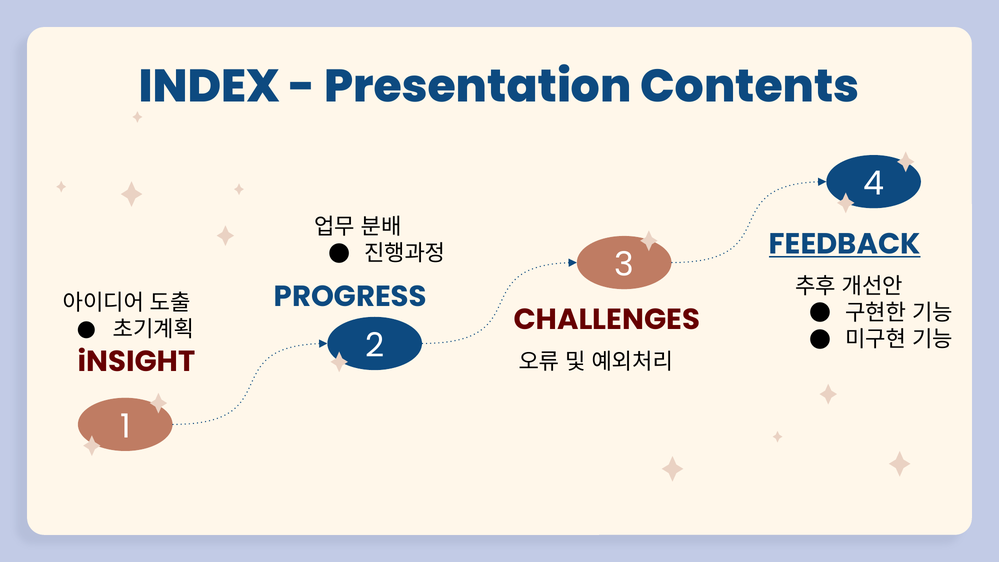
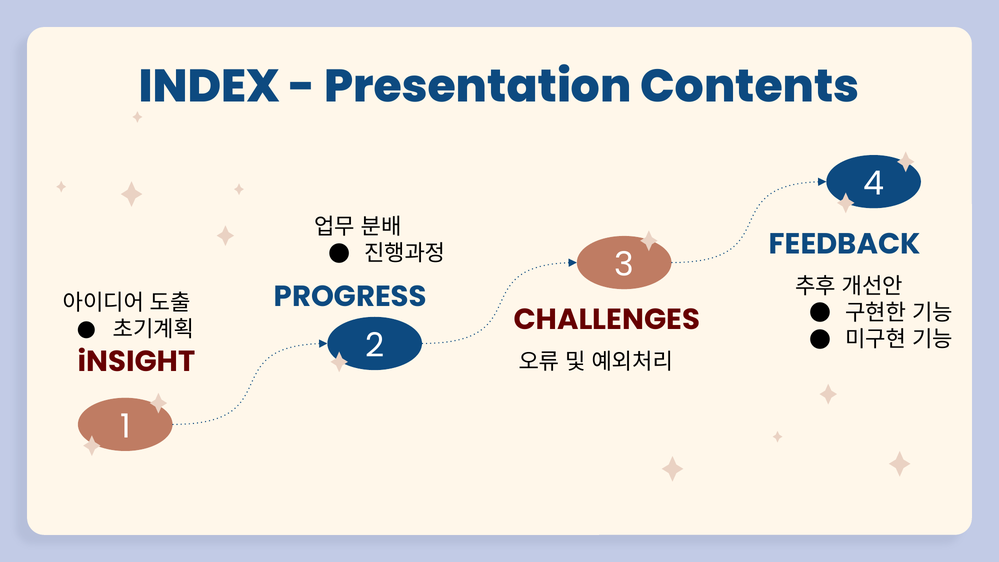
FEEDBACK underline: present -> none (845, 244)
